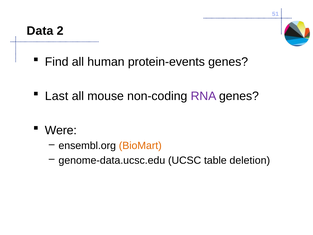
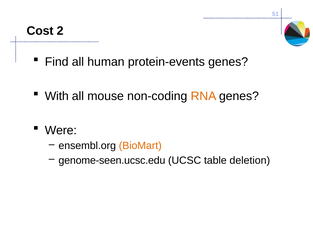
Data: Data -> Cost (40, 31)
Last: Last -> With (57, 96)
RNA colour: purple -> orange (203, 96)
genome-data.ucsc.edu: genome-data.ucsc.edu -> genome-seen.ucsc.edu (112, 160)
